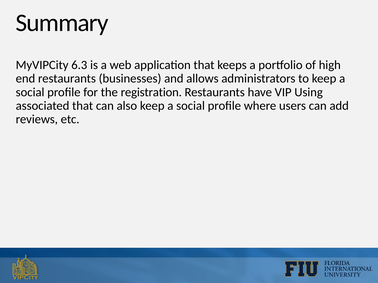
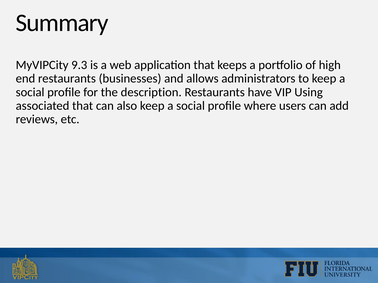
6.3: 6.3 -> 9.3 (79, 65)
registration: registration -> description (151, 92)
